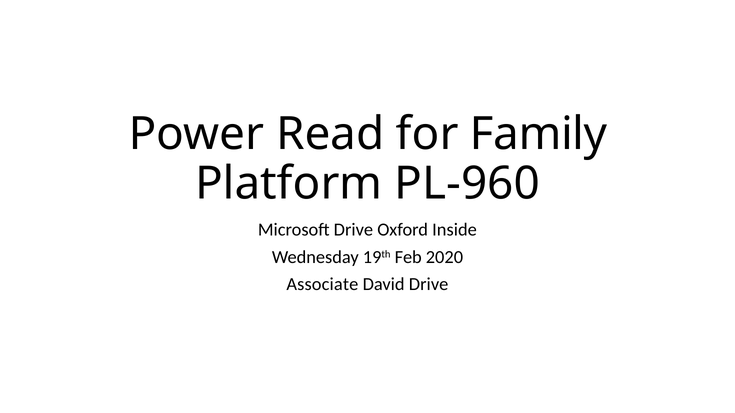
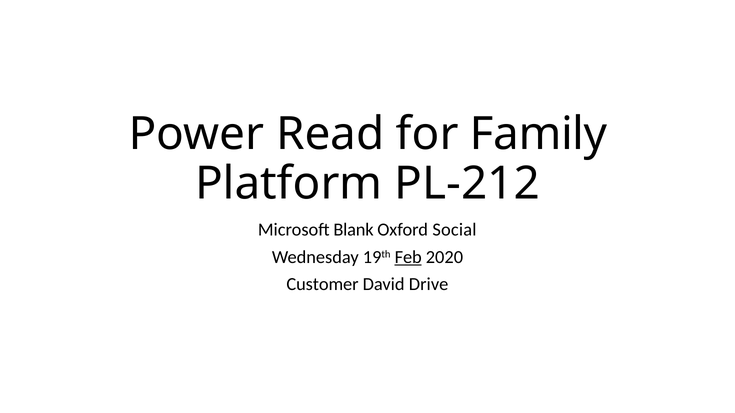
PL-960: PL-960 -> PL-212 (467, 184)
Microsoft Drive: Drive -> Blank (354, 230)
Inside: Inside -> Social (454, 230)
Feb underline: none -> present (408, 257)
Associate: Associate -> Customer (322, 285)
